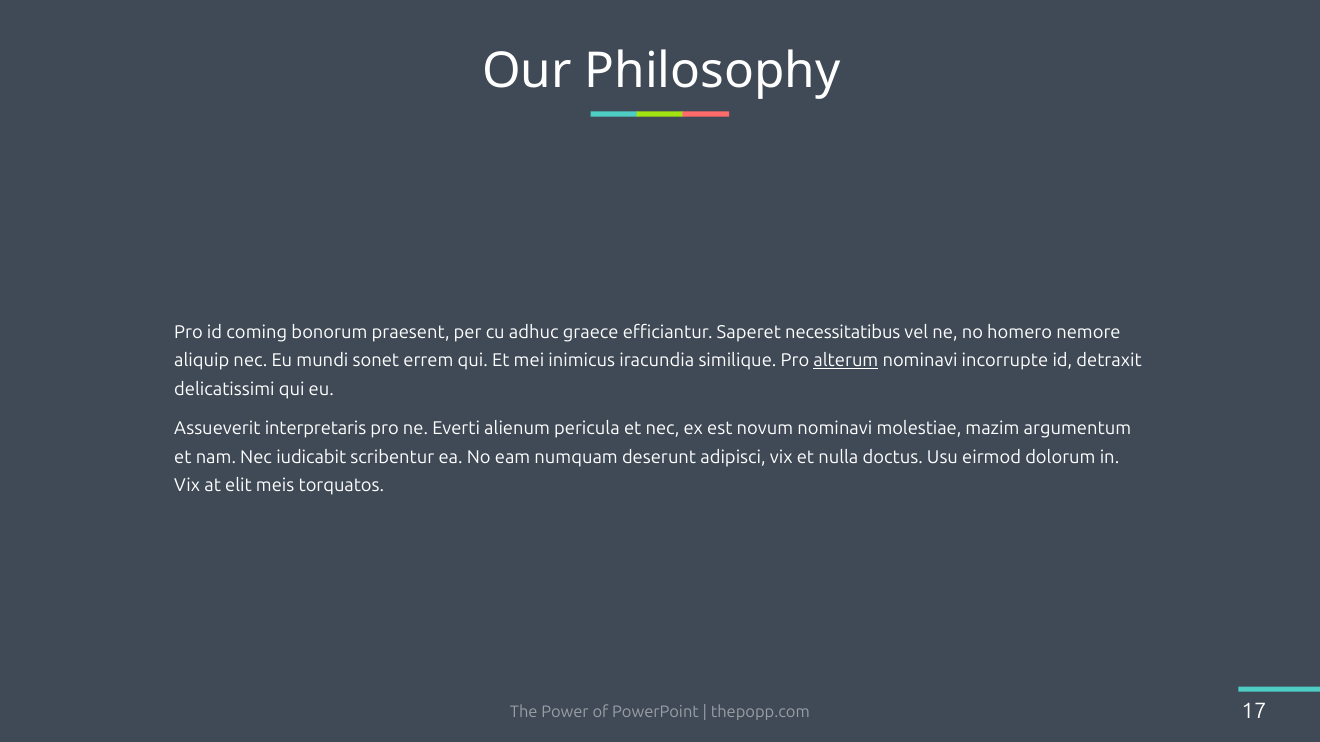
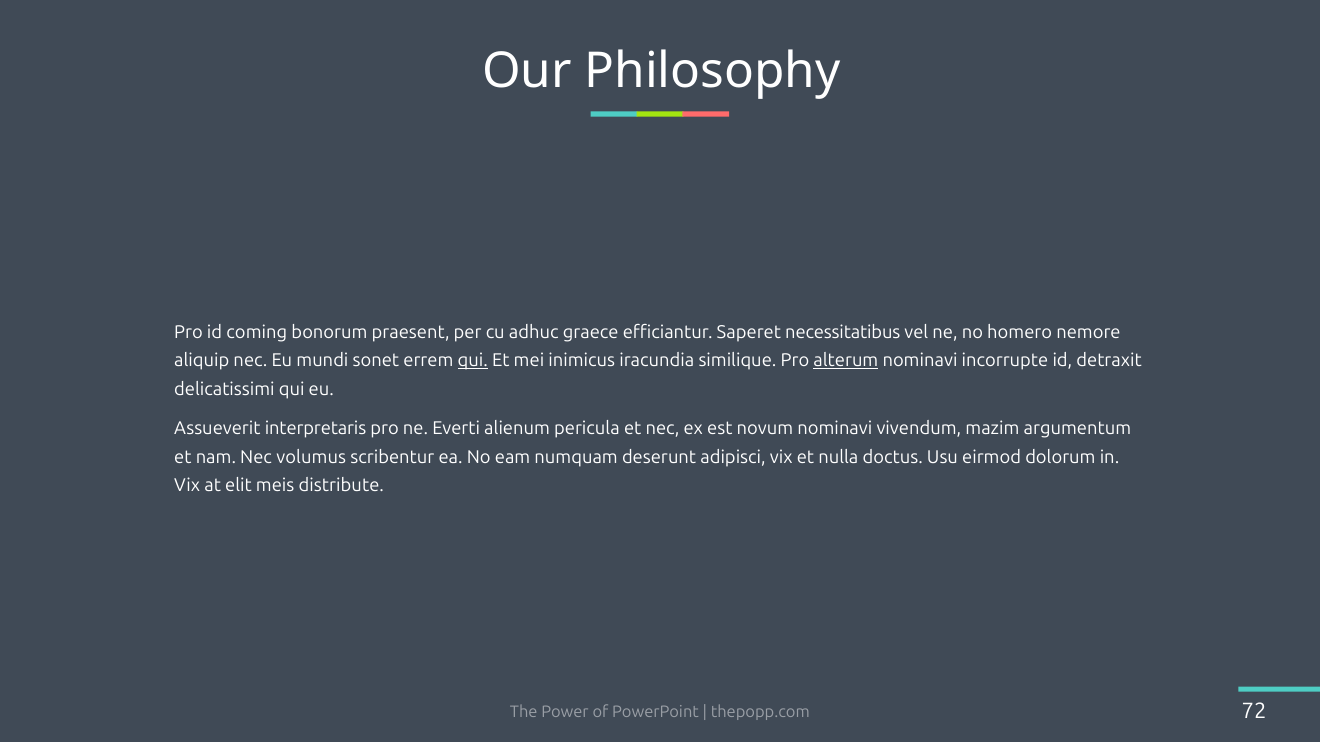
qui underline: none -> present (473, 361)
molestiae: molestiae -> vivendum (919, 429)
iudicabit: iudicabit -> volumus (311, 458)
torquatos: torquatos -> distribute (341, 486)
17: 17 -> 72 (1254, 712)
